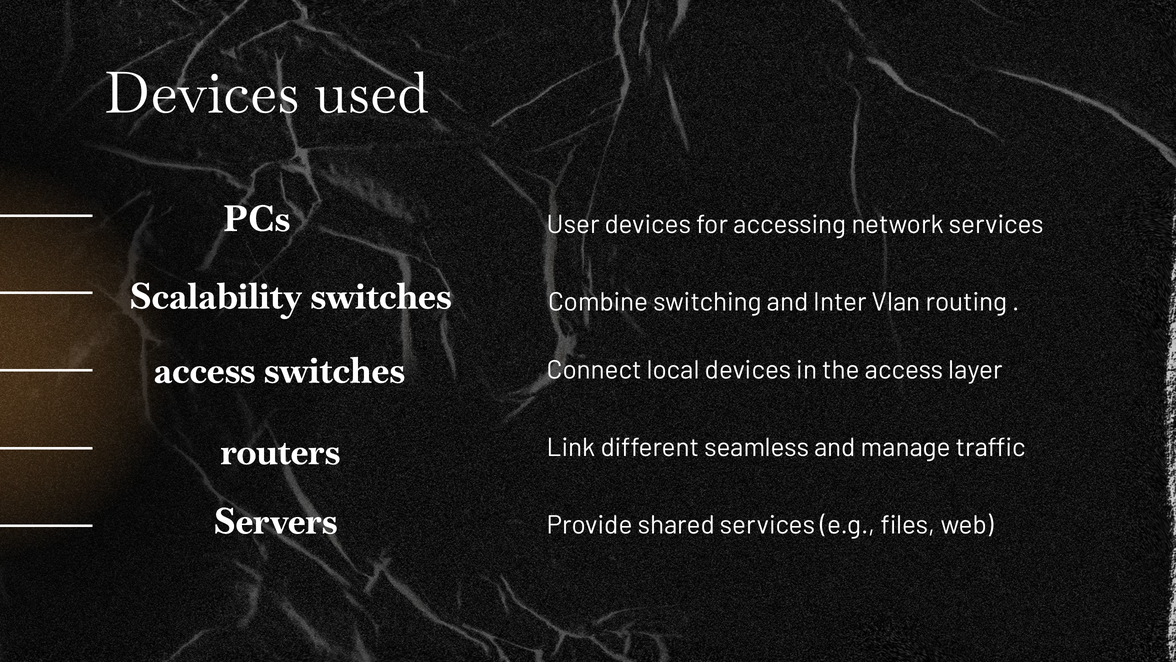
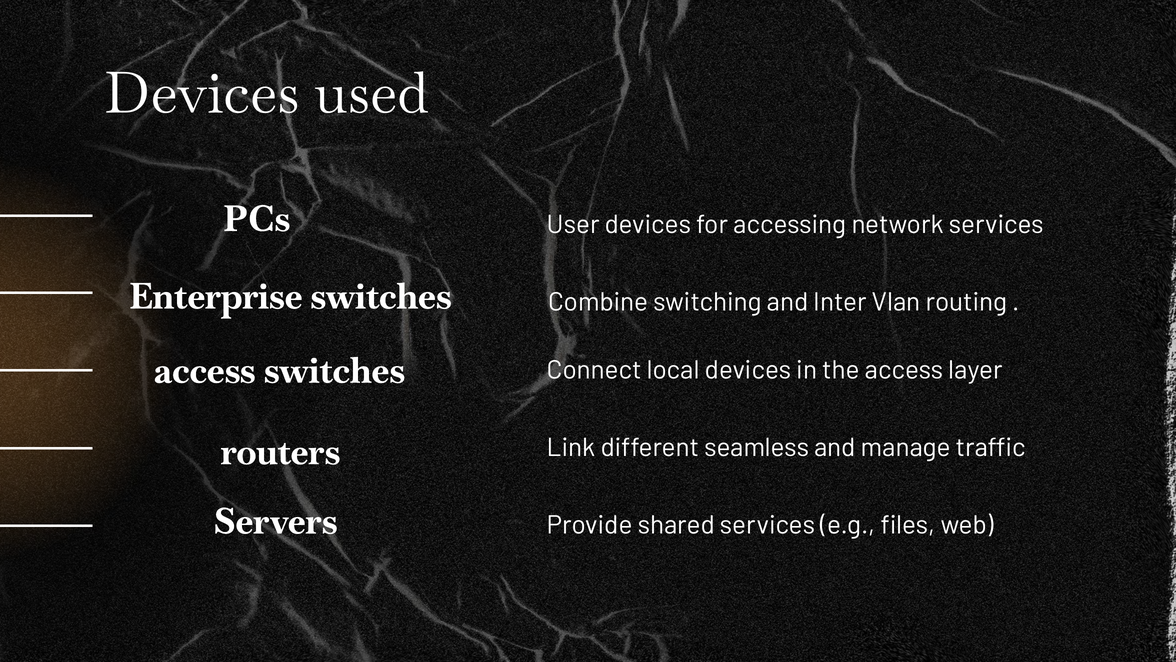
Scalability: Scalability -> Enterprise (216, 296)
